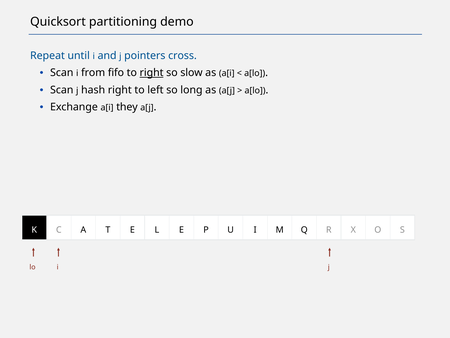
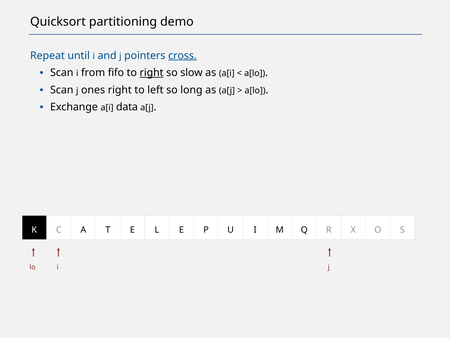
cross underline: none -> present (182, 56)
hash: hash -> ones (93, 90)
they: they -> data (127, 107)
